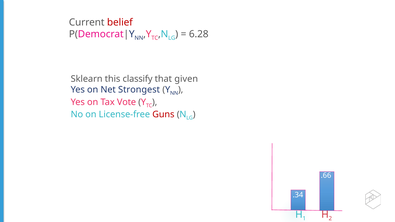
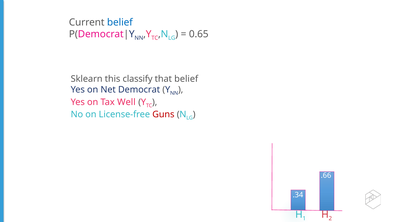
belief colour: red -> blue (120, 22)
6.28: 6.28 -> 0.65 (199, 34)
that given: given -> belief (186, 79)
Strongest: Strongest -> Democrat (139, 90)
Vote: Vote -> Well (126, 102)
